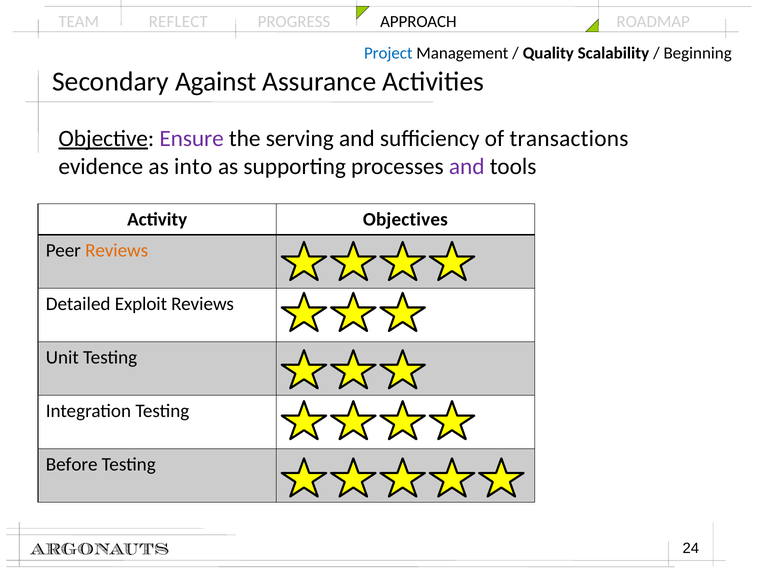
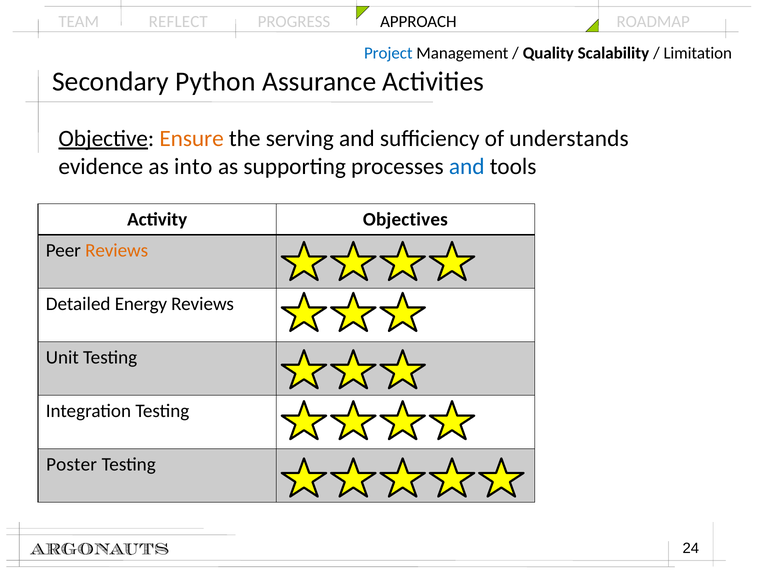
Beginning: Beginning -> Limitation (698, 53)
Against: Against -> Python (215, 81)
Ensure colour: purple -> orange (192, 138)
transactions: transactions -> understands (569, 138)
and colour: purple -> blue (467, 166)
Exploit: Exploit -> Energy (141, 304)
Before: Before -> Poster (72, 464)
